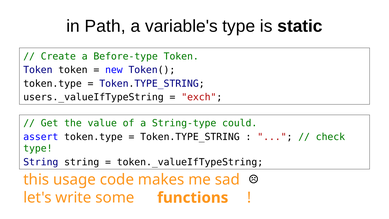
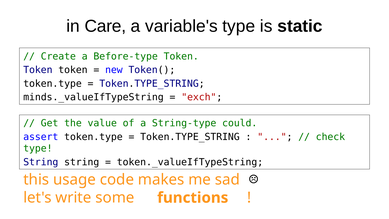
Path: Path -> Care (105, 26)
users._valueIfTypeString: users._valueIfTypeString -> minds._valueIfTypeString (93, 97)
